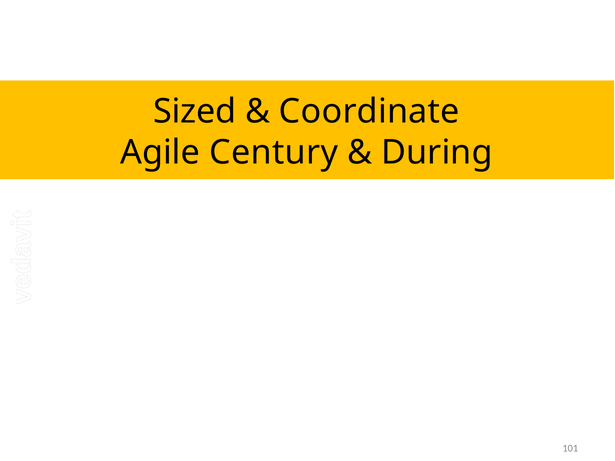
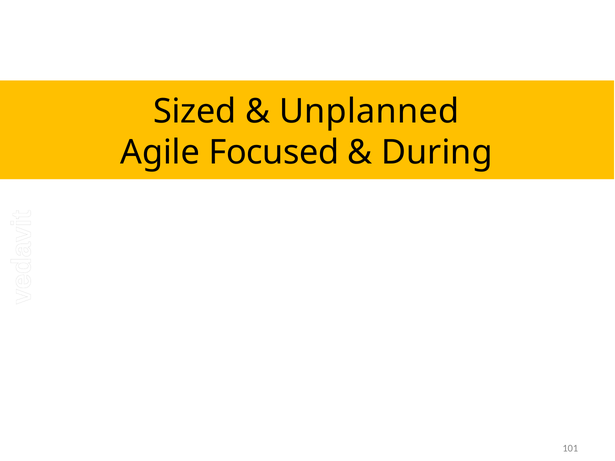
Coordinate: Coordinate -> Unplanned (369, 112)
Century: Century -> Focused (274, 153)
